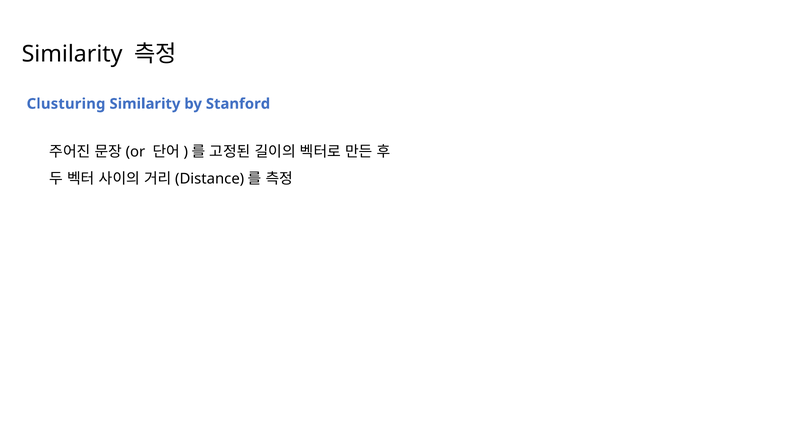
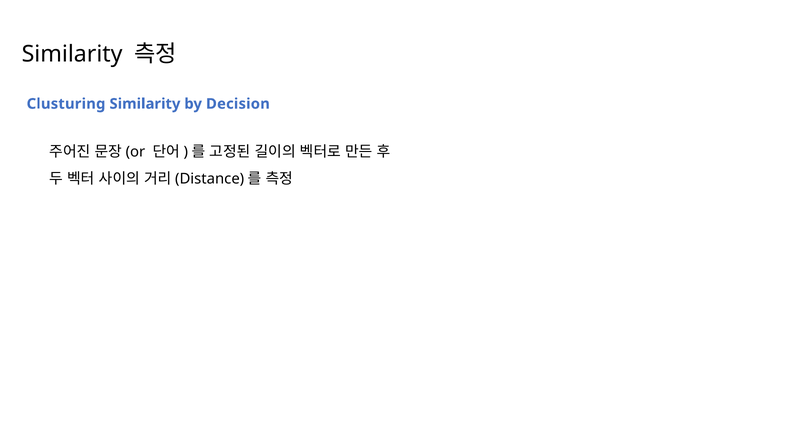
Stanford: Stanford -> Decision (238, 104)
